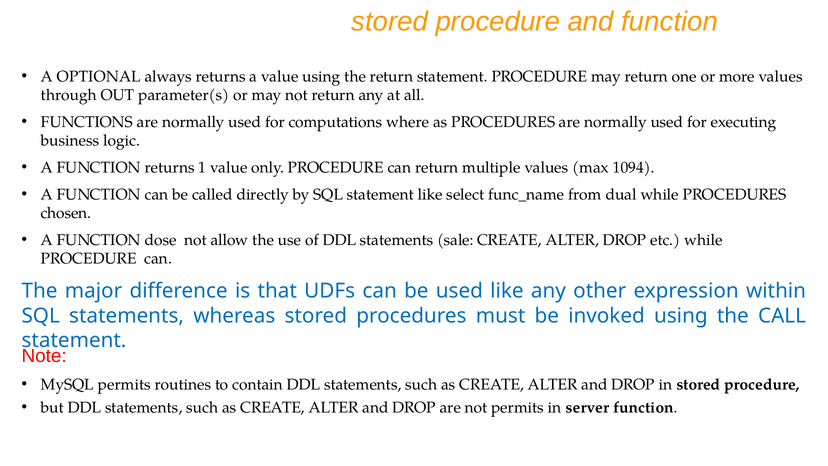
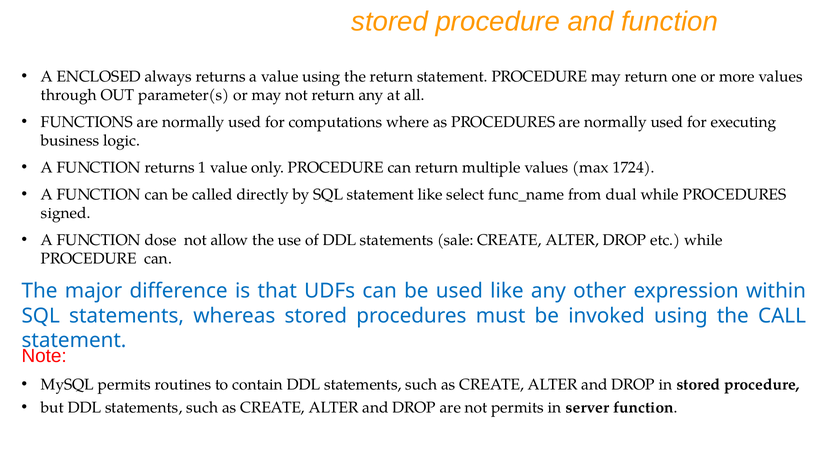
OPTIONAL: OPTIONAL -> ENCLOSED (99, 77)
1094: 1094 -> 1724 (634, 168)
chosen: chosen -> signed (66, 213)
